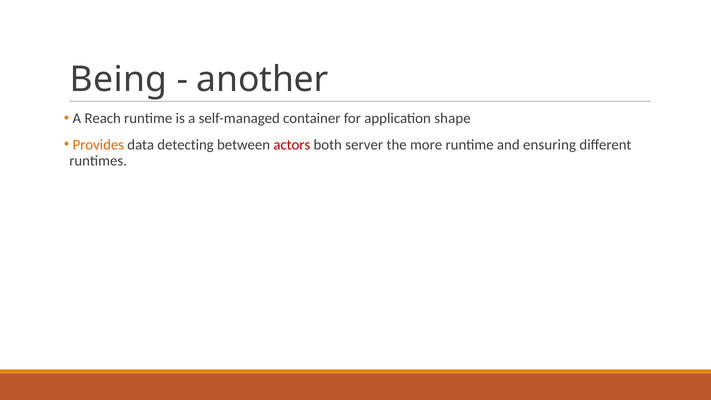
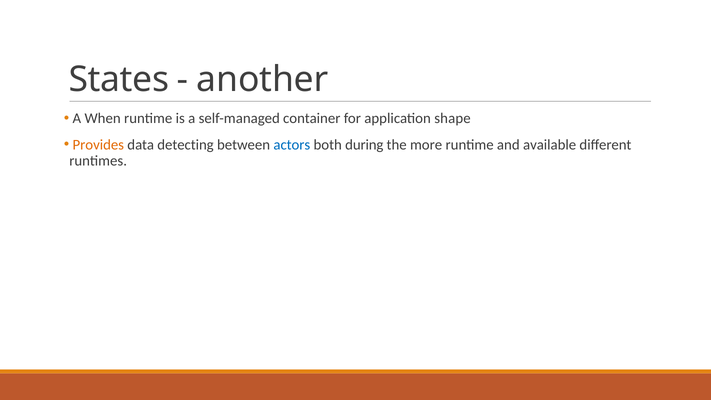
Being: Being -> States (119, 80)
Reach: Reach -> When (103, 118)
actors colour: red -> blue (292, 145)
server: server -> during (364, 145)
ensuring: ensuring -> available (550, 145)
